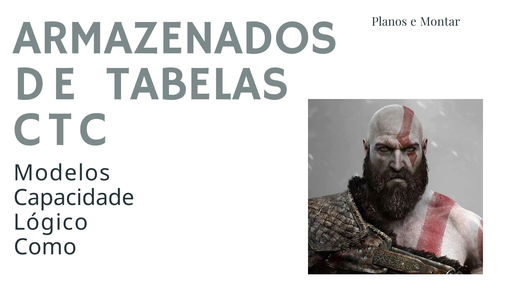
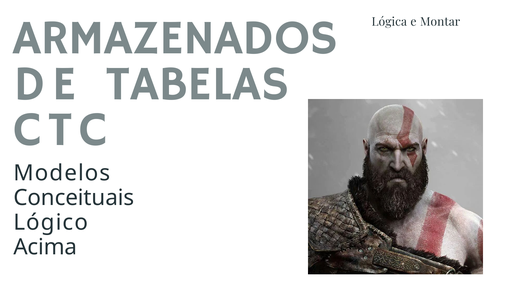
Planos: Planos -> Lógica (389, 22)
Capacidade: Capacidade -> Conceituais (74, 198)
Como: Como -> Acima (45, 247)
